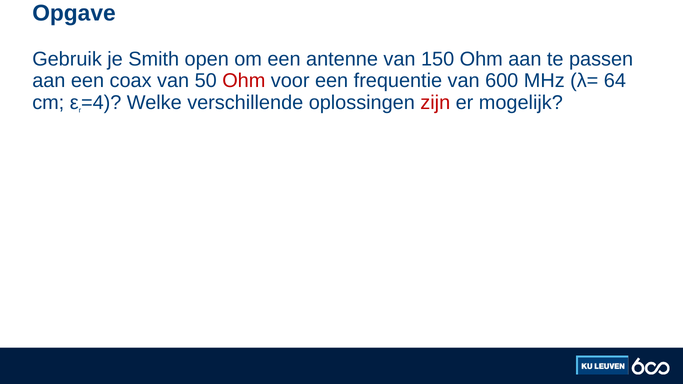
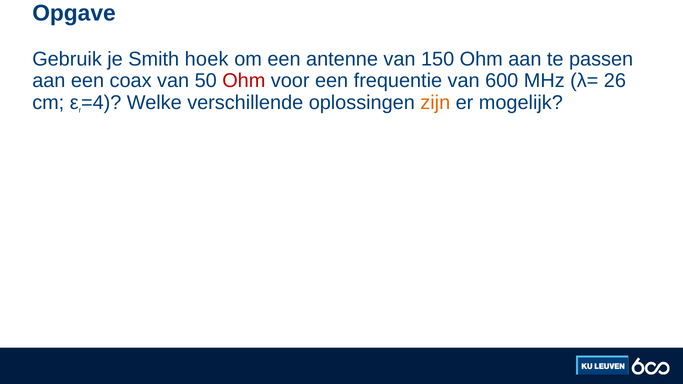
open: open -> hoek (207, 59)
64: 64 -> 26 (615, 81)
zijn colour: red -> orange (435, 103)
